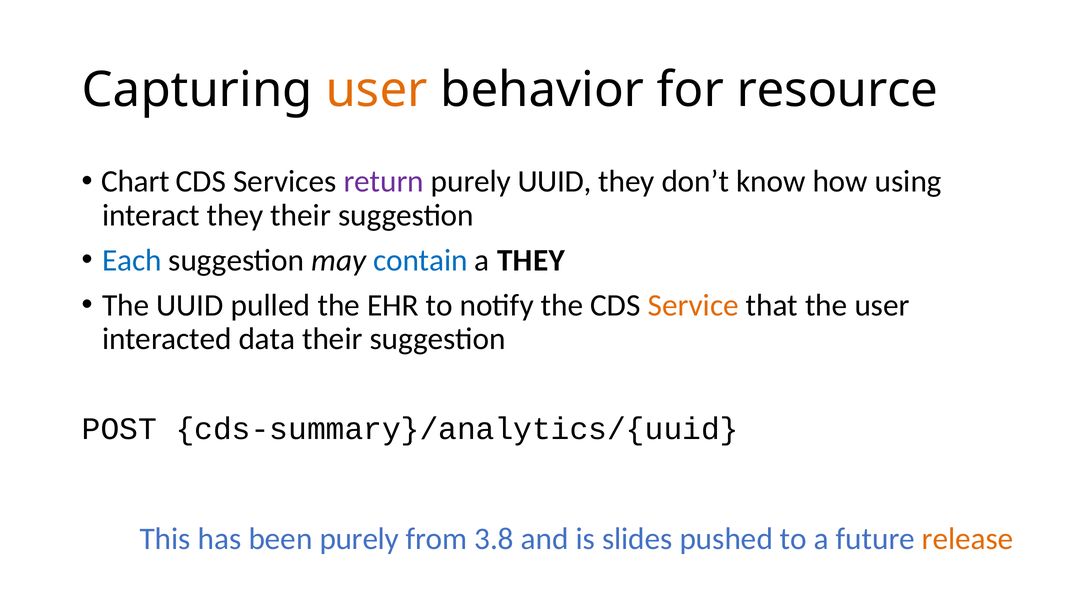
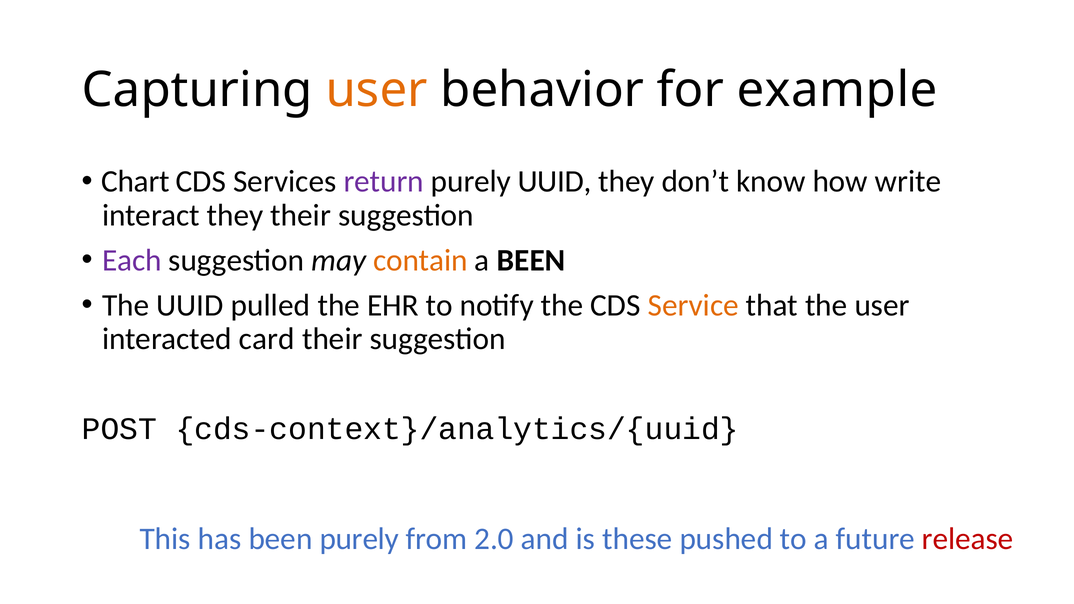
resource: resource -> example (837, 90)
using: using -> write (908, 182)
Each colour: blue -> purple (132, 260)
contain colour: blue -> orange (420, 260)
a THEY: THEY -> BEEN (531, 260)
data: data -> card (267, 339)
cds-summary}/analytics/{uuid: cds-summary}/analytics/{uuid -> cds-context}/analytics/{uuid (457, 429)
3.8: 3.8 -> 2.0 (494, 539)
slides: slides -> these (637, 539)
release colour: orange -> red (968, 539)
